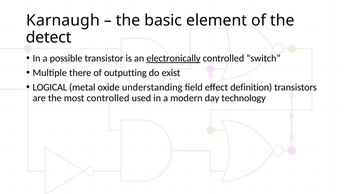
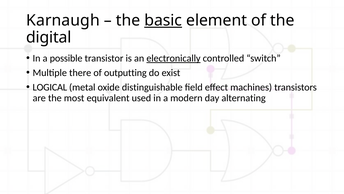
basic underline: none -> present (163, 20)
detect: detect -> digital (49, 37)
understanding: understanding -> distinguishable (152, 87)
definition: definition -> machines (251, 87)
most controlled: controlled -> equivalent (108, 98)
technology: technology -> alternating (244, 98)
